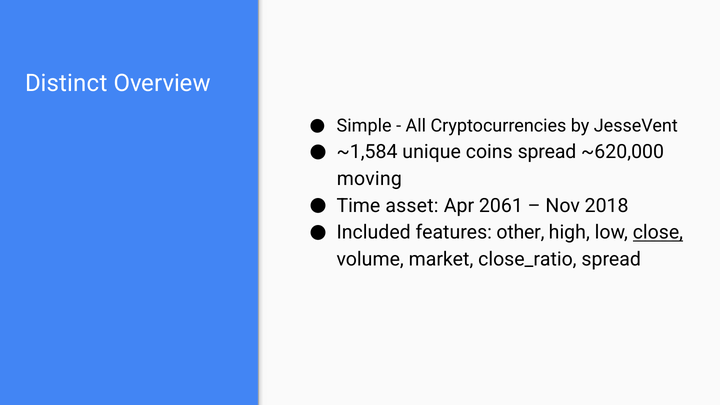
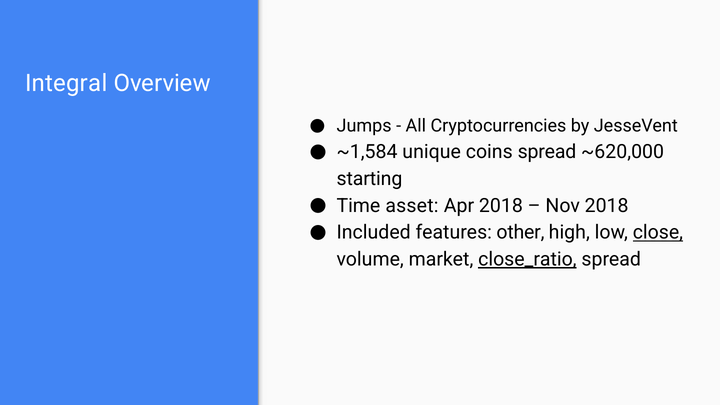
Distinct: Distinct -> Integral (66, 83)
Simple: Simple -> Jumps (364, 126)
moving: moving -> starting (369, 179)
Apr 2061: 2061 -> 2018 (501, 206)
close_ratio underline: none -> present (527, 259)
